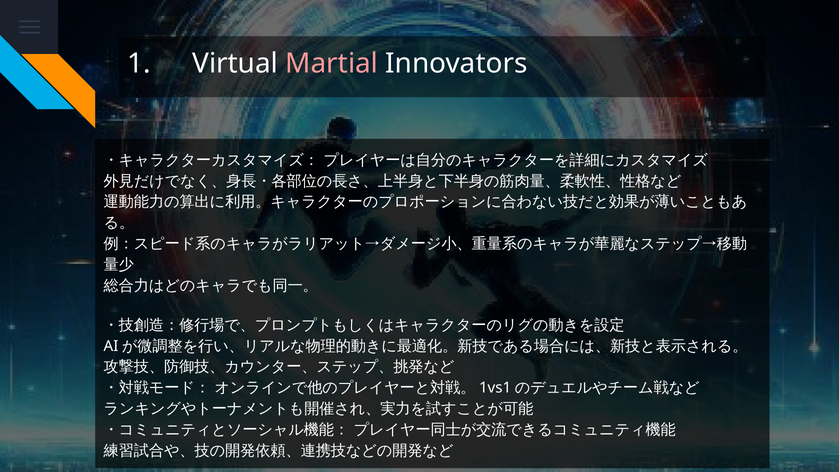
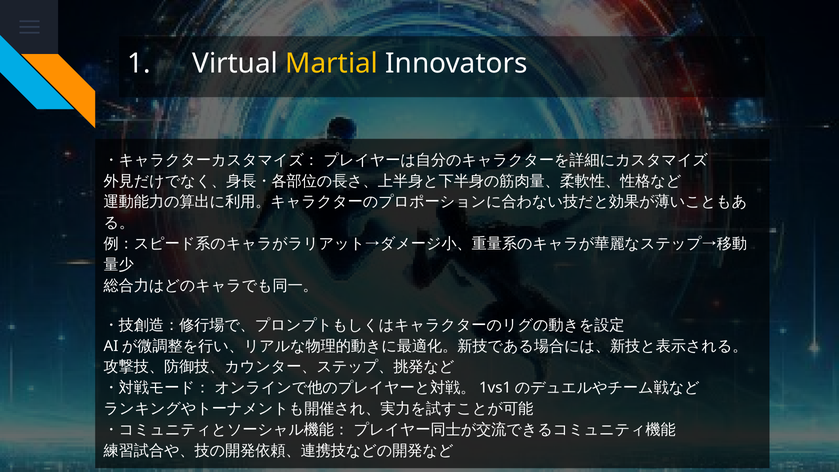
Martial colour: pink -> yellow (332, 63)
